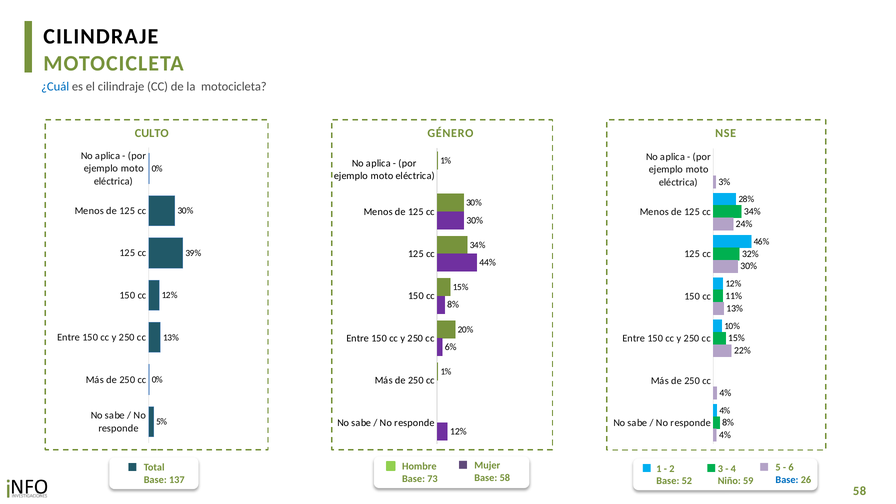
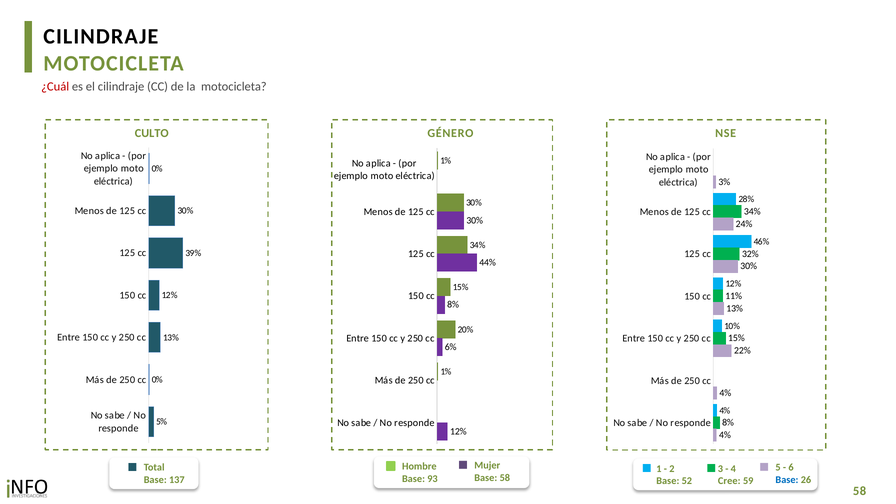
¿Cuál colour: blue -> red (55, 86)
73: 73 -> 93 (432, 479)
Niño: Niño -> Cree (729, 481)
